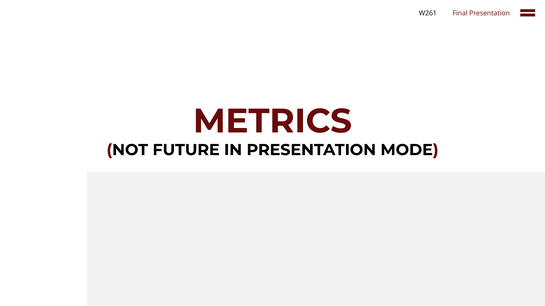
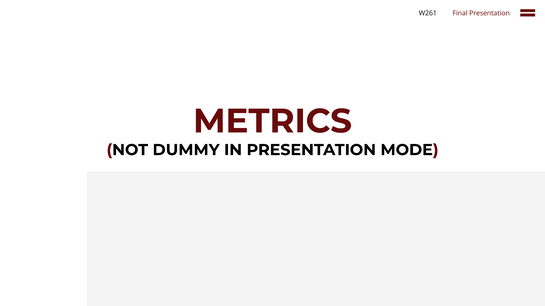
FUTURE: FUTURE -> DUMMY (186, 150)
